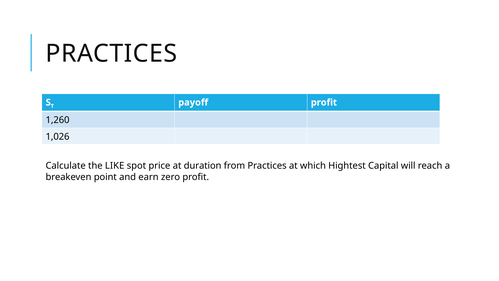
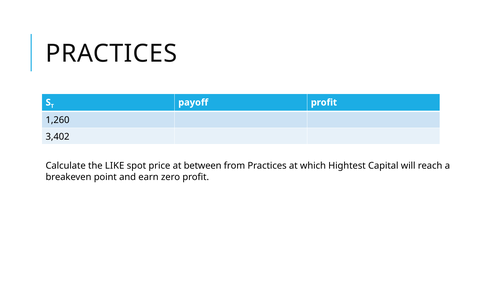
1,026: 1,026 -> 3,402 (58, 136)
duration: duration -> between (203, 166)
